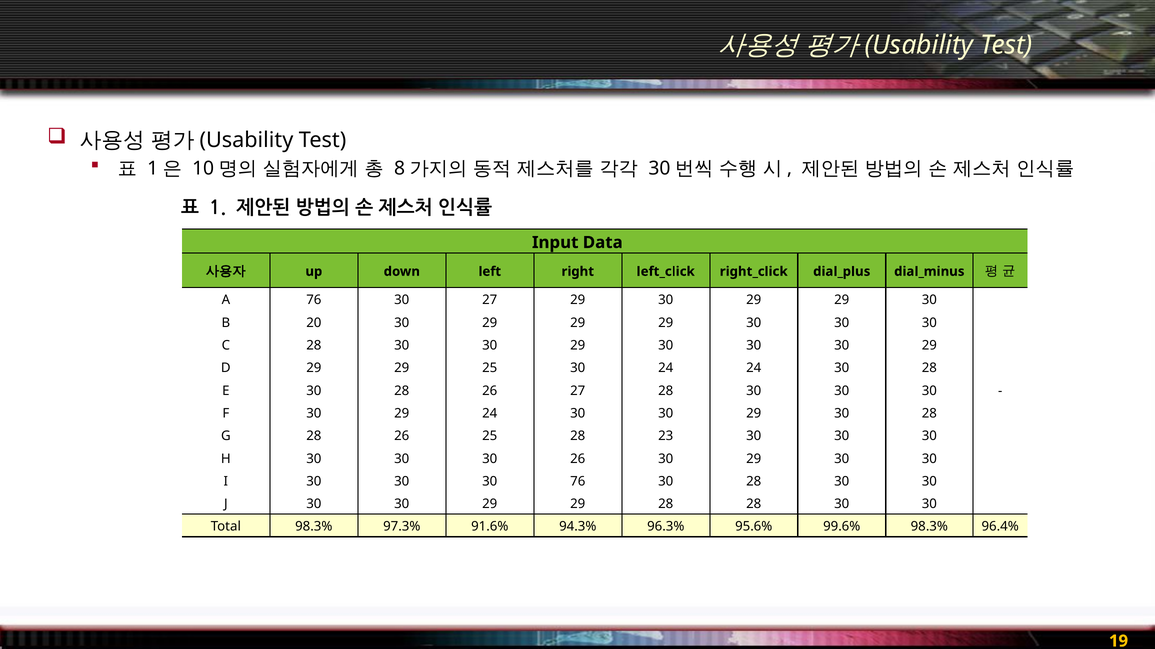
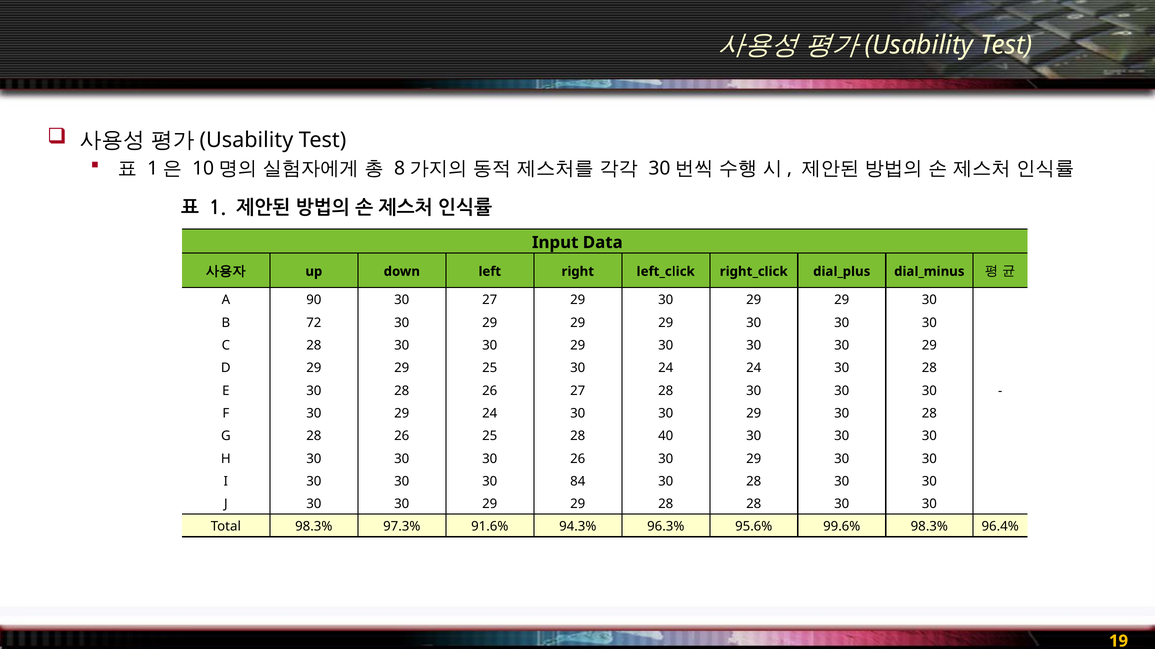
A 76: 76 -> 90 (314, 300)
20: 20 -> 72 (314, 323)
23: 23 -> 40 (666, 436)
30 76: 76 -> 84 (578, 482)
